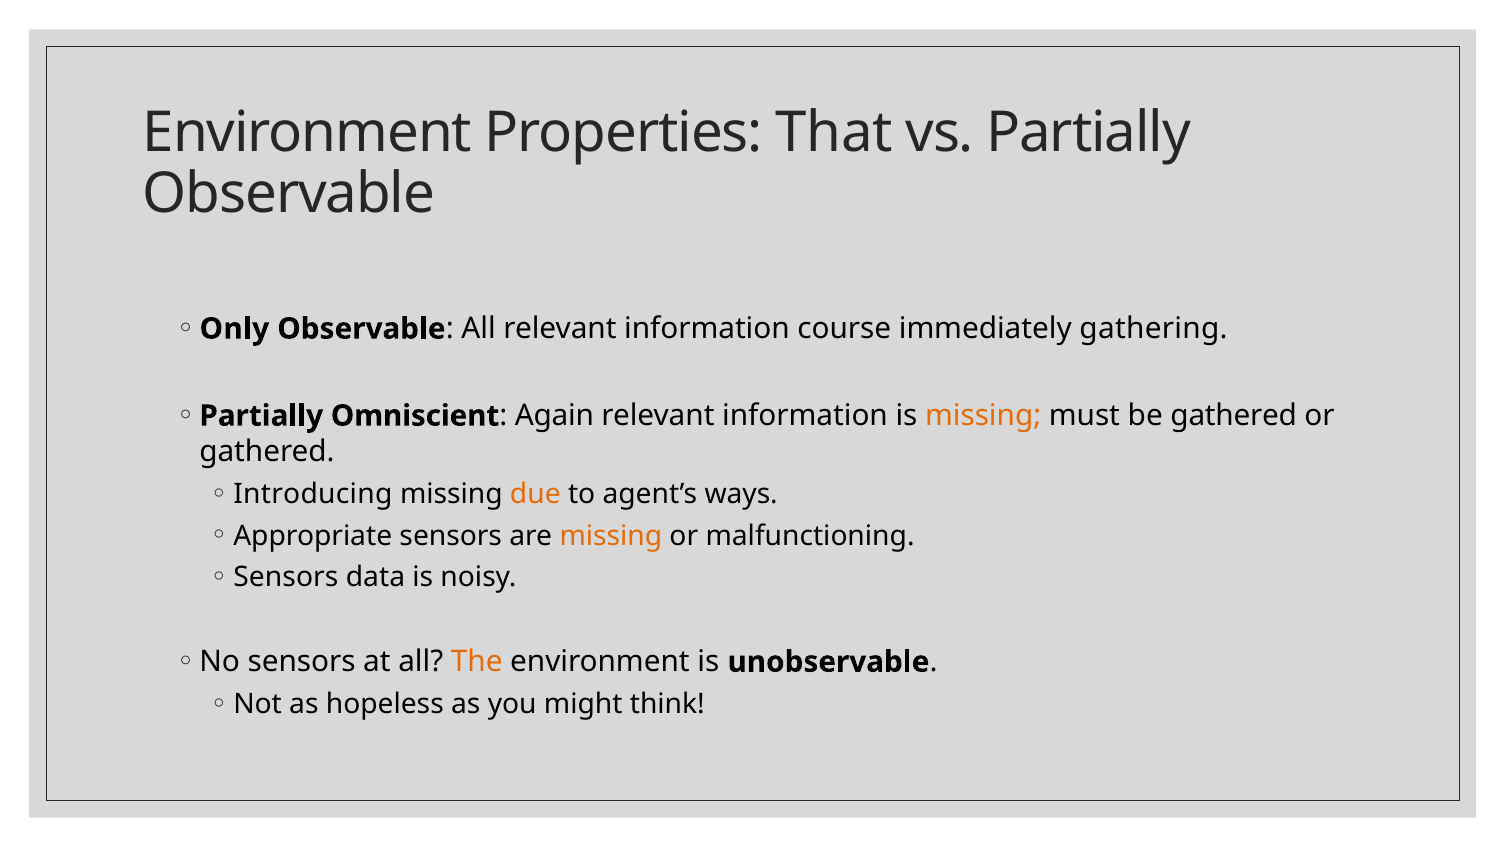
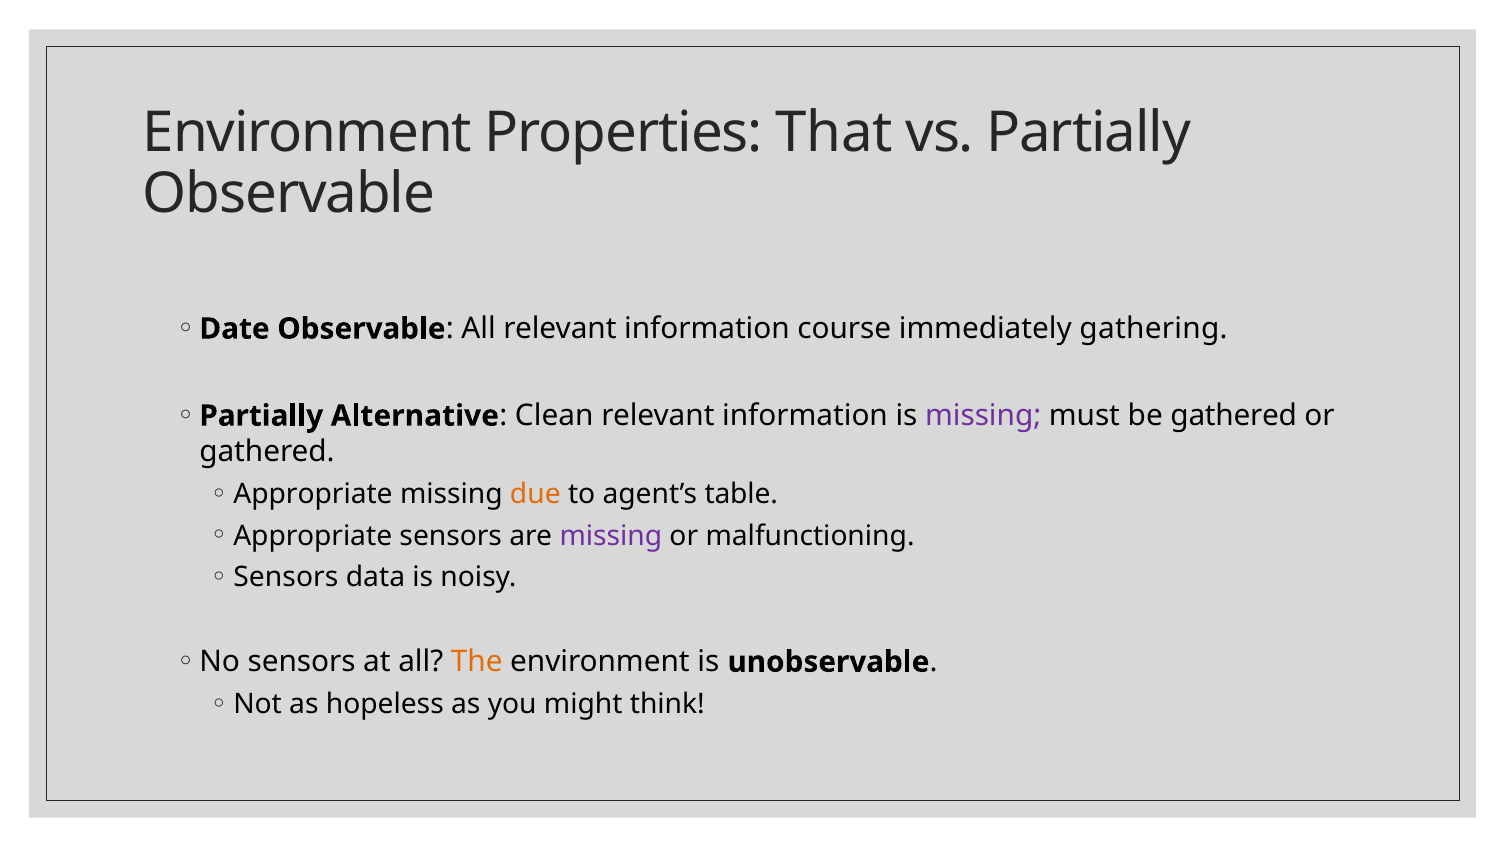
Only: Only -> Date (235, 329)
Omniscient: Omniscient -> Alternative (415, 416)
Again: Again -> Clean (554, 416)
missing colour: orange -> purple (983, 416)
Introducing: Introducing -> Appropriate (313, 494)
ways: ways -> table (741, 494)
missing colour: orange -> purple (611, 536)
